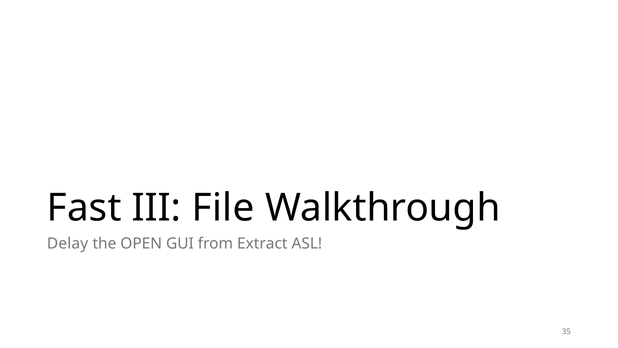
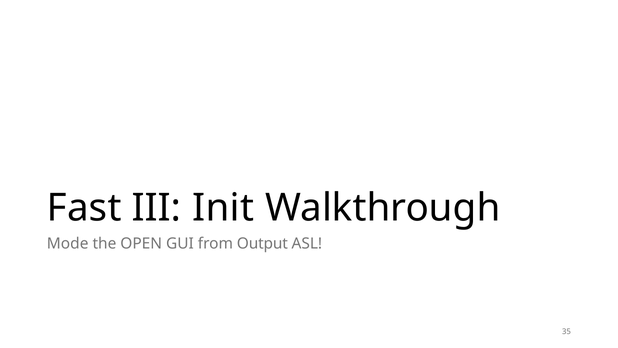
File: File -> Init (223, 208)
Delay: Delay -> Mode (68, 243)
Extract: Extract -> Output (262, 243)
